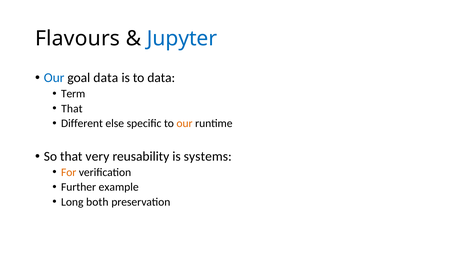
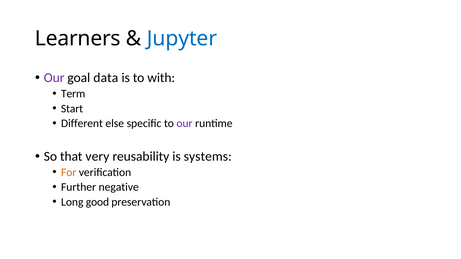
Flavours: Flavours -> Learners (78, 39)
Our colour: blue -> purple (54, 78)
to data: data -> with (161, 78)
That: That -> Start (72, 109)
our colour: orange -> purple (185, 124)
example: example -> negative (119, 187)
both: both -> good (97, 202)
